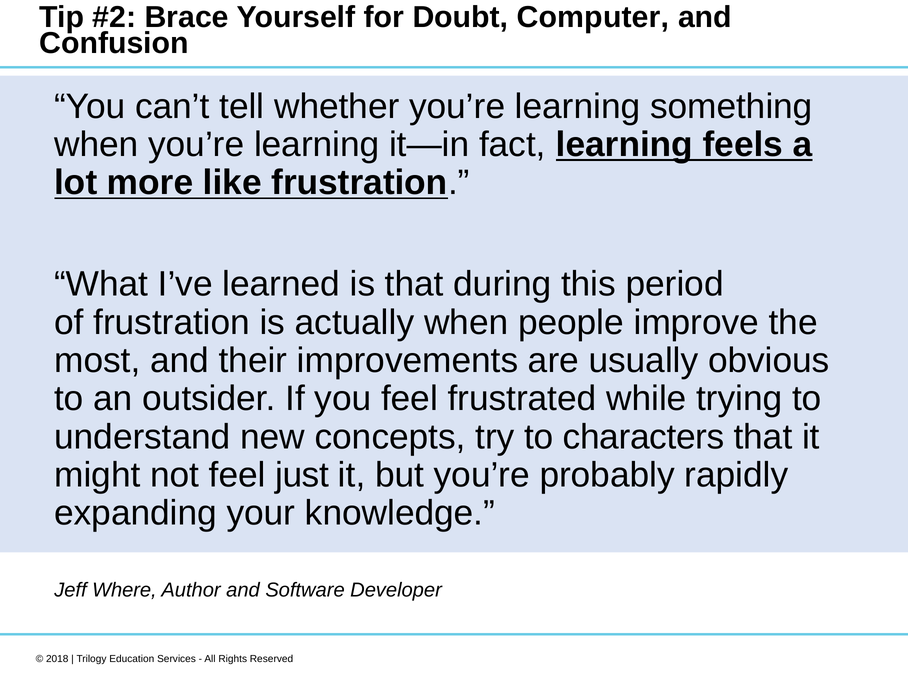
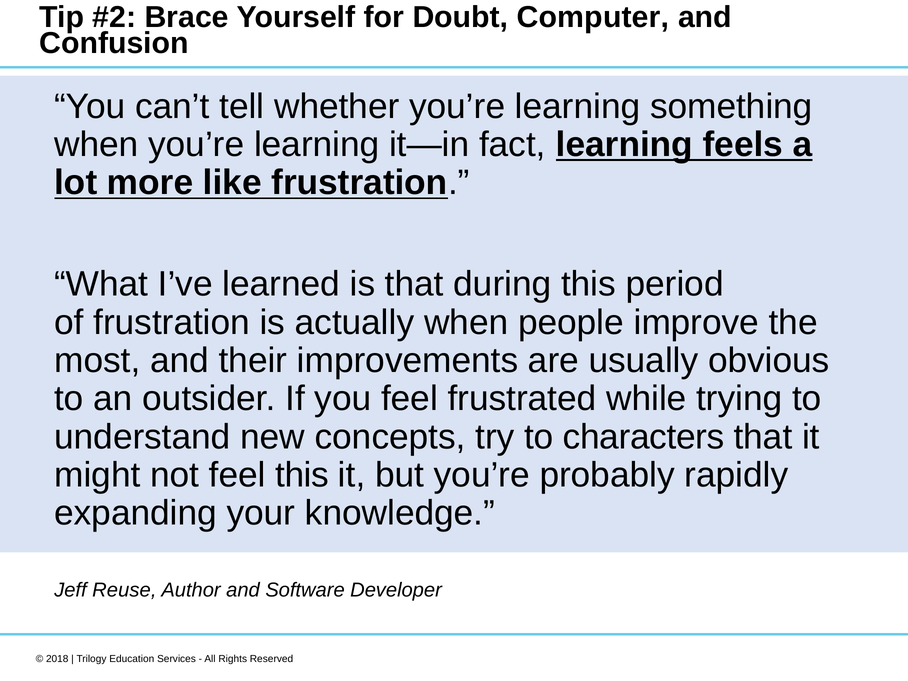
feel just: just -> this (302, 475)
Where: Where -> Reuse (124, 590)
